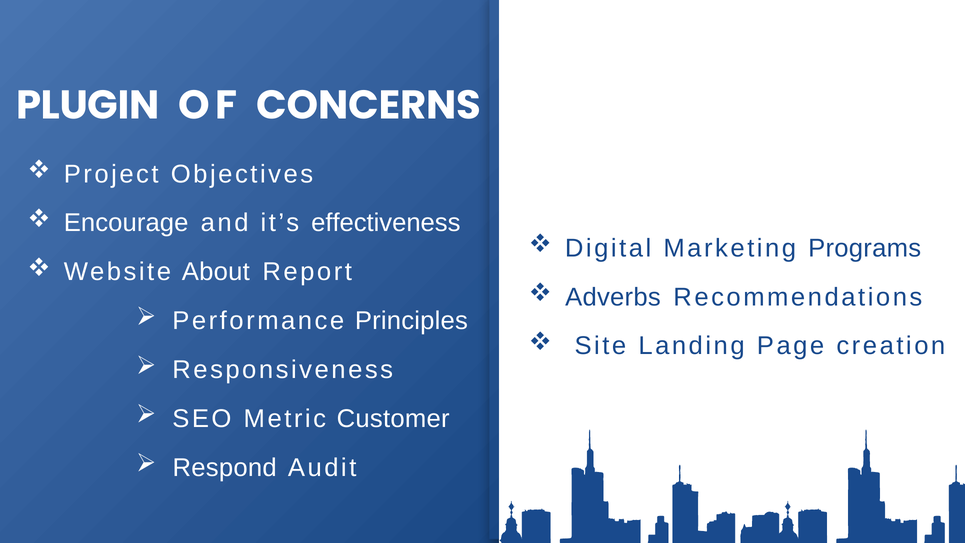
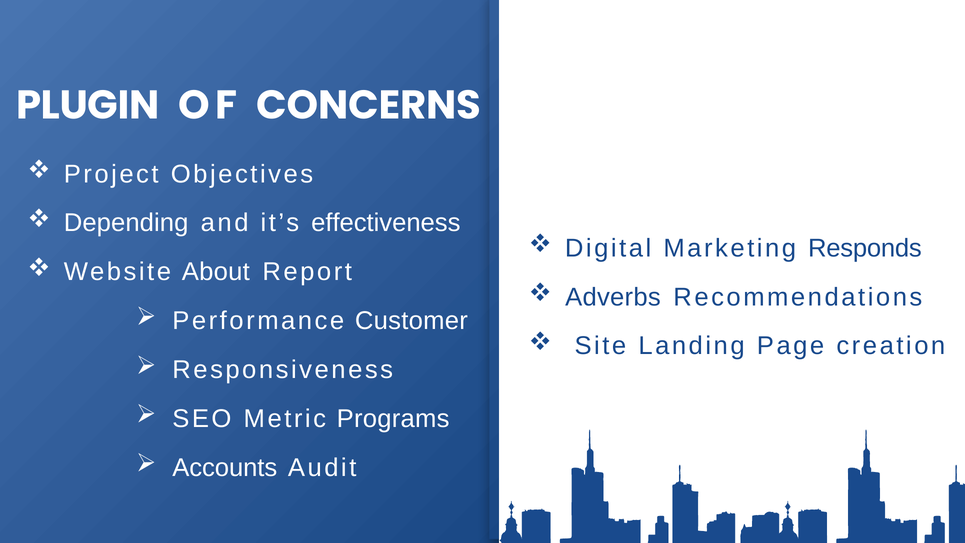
Encourage: Encourage -> Depending (126, 223)
Programs: Programs -> Responds (865, 248)
Principles: Principles -> Customer (411, 321)
Customer: Customer -> Programs (393, 418)
Respond: Respond -> Accounts (225, 467)
